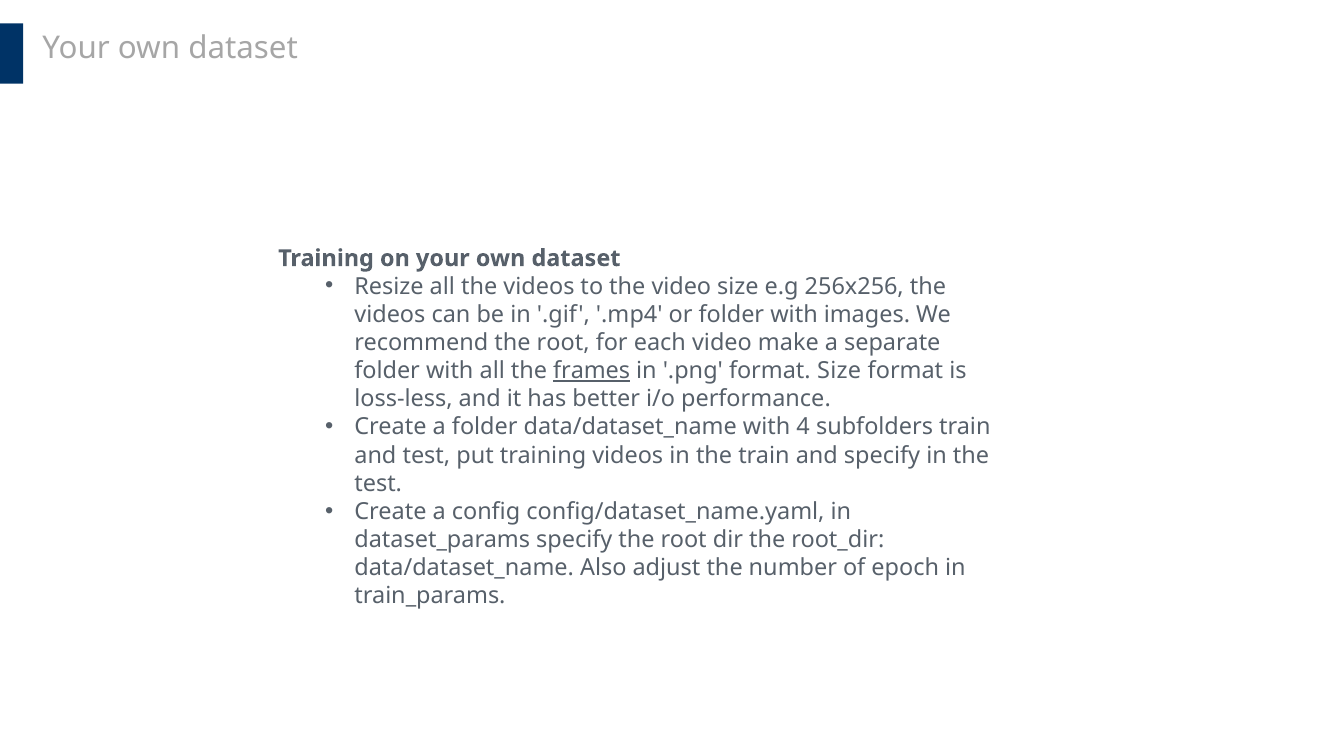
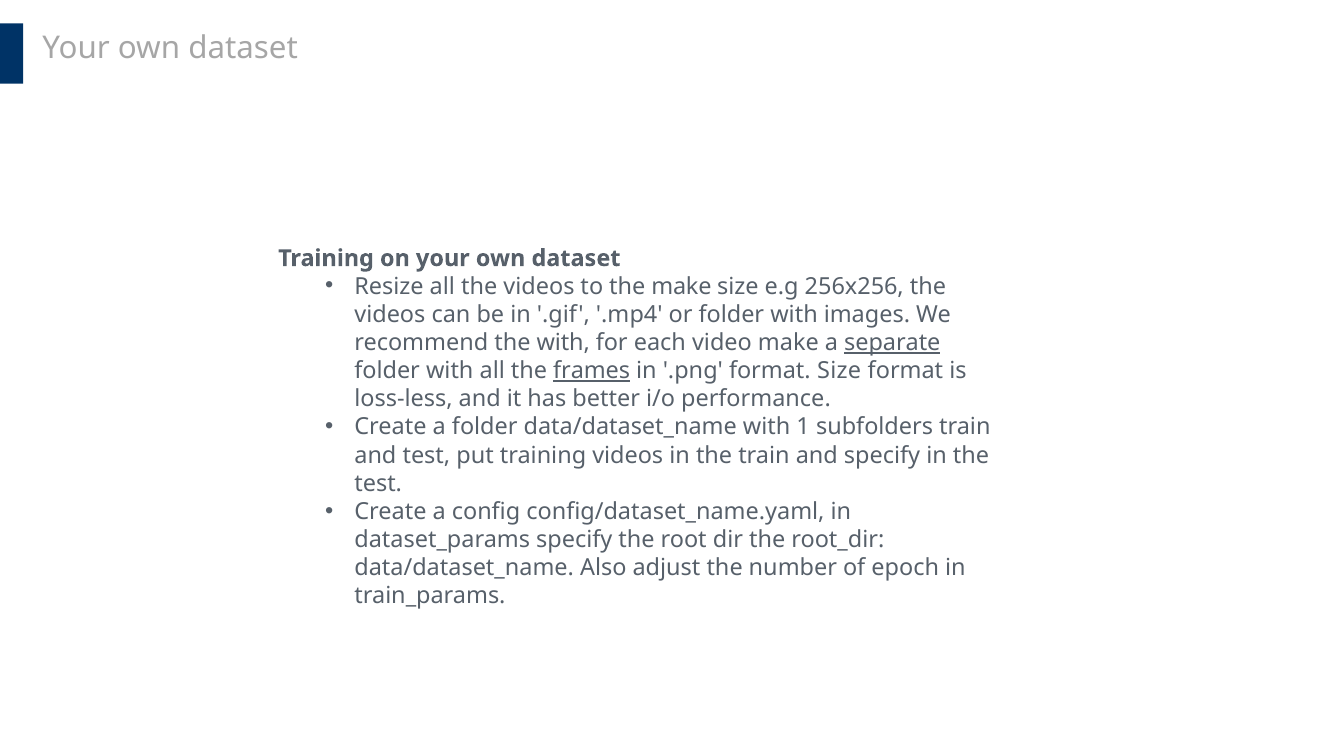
the video: video -> make (681, 287)
recommend the root: root -> with (563, 343)
separate underline: none -> present (892, 343)
4: 4 -> 1 (803, 427)
